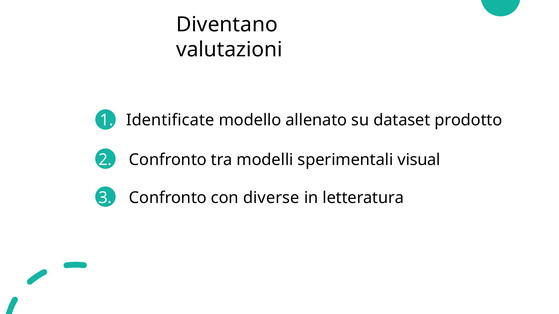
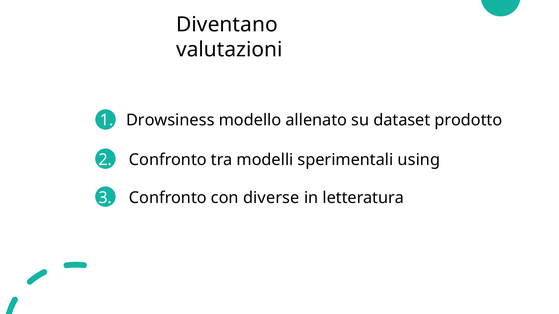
Identificate: Identificate -> Drowsiness (170, 120)
visual: visual -> using (419, 160)
